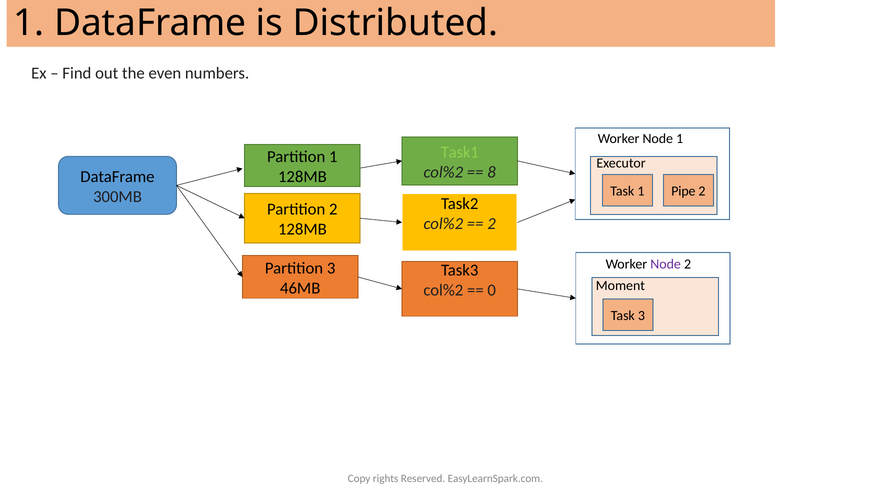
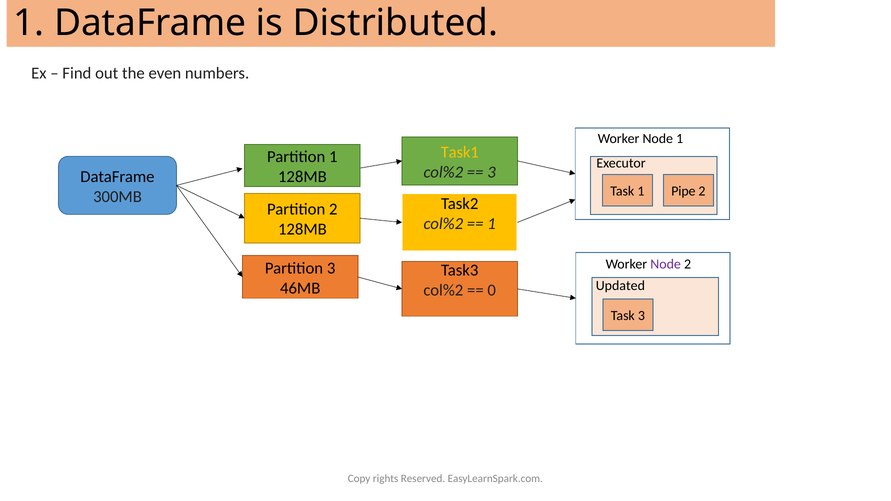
Task1 colour: light green -> yellow (460, 152)
8: 8 -> 3 (492, 172)
2: 2 -> 1 (492, 224)
Moment: Moment -> Updated (620, 286)
